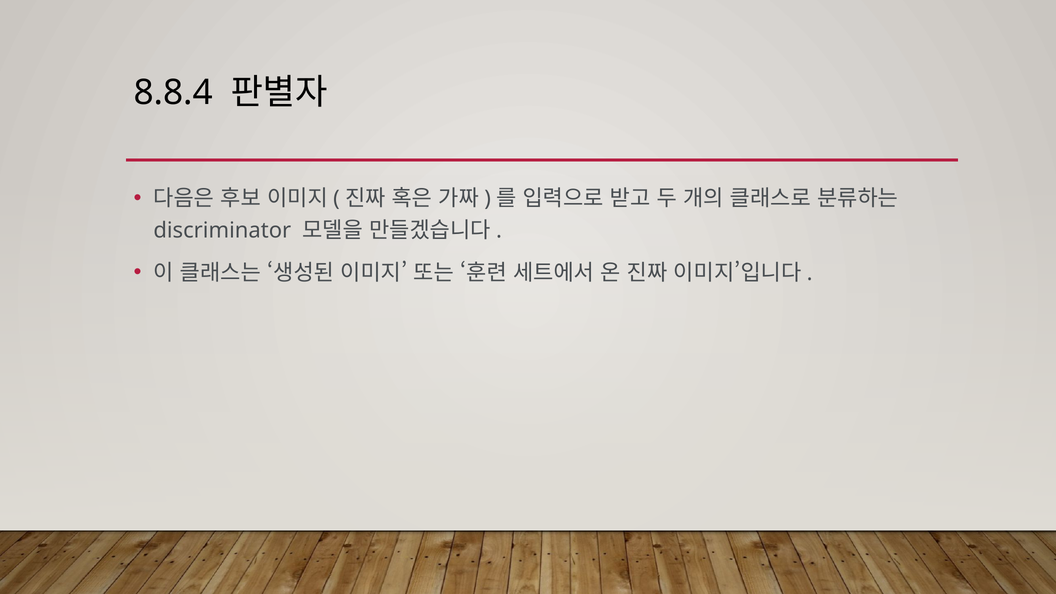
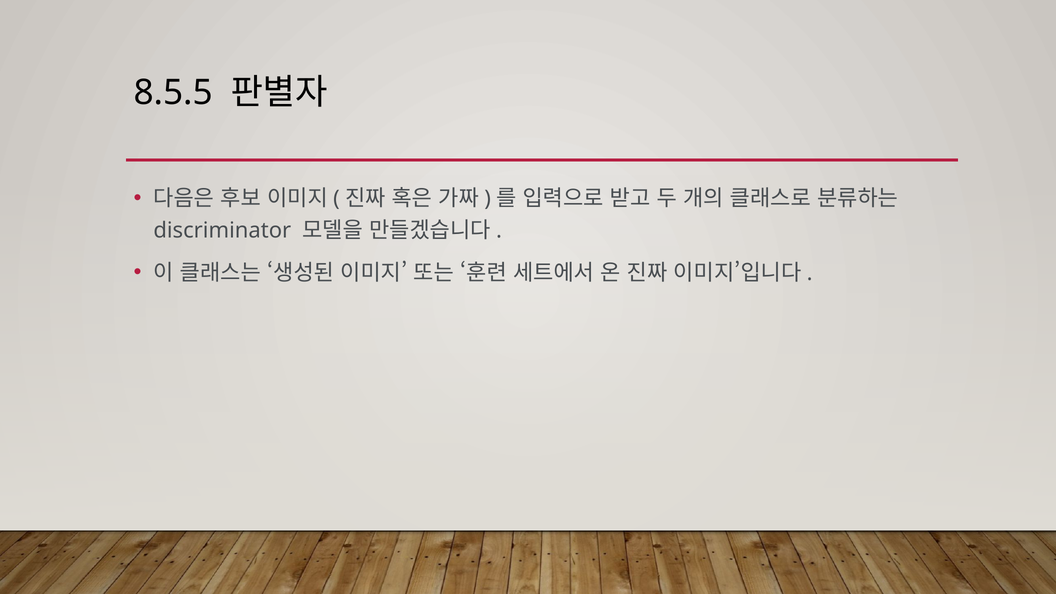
8.8.4: 8.8.4 -> 8.5.5 (173, 92)
